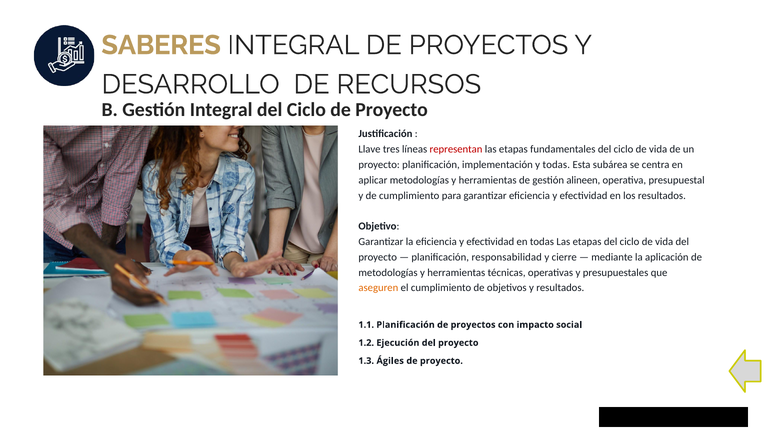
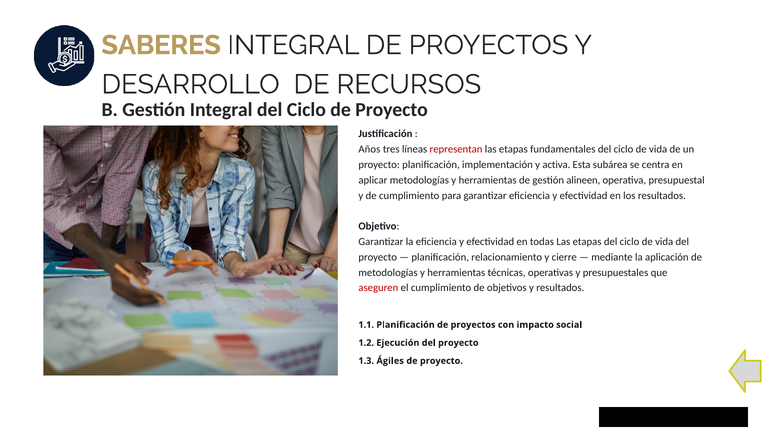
Llave: Llave -> Años (369, 149)
y todas: todas -> activa (556, 165)
responsabilidad: responsabilidad -> relacionamiento (507, 257)
aseguren colour: orange -> red (378, 288)
